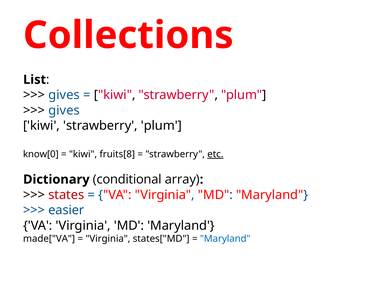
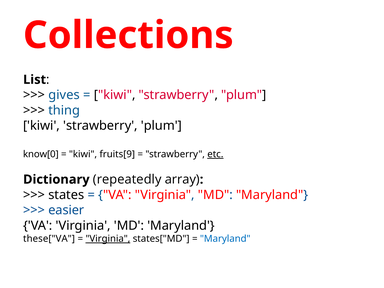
gives: gives -> thing (64, 110)
fruits[8: fruits[8 -> fruits[9 (117, 154)
conditional: conditional -> repeatedly (127, 179)
states colour: red -> black (66, 195)
made["VA: made["VA -> these["VA (49, 239)
Virginia underline: none -> present (108, 239)
